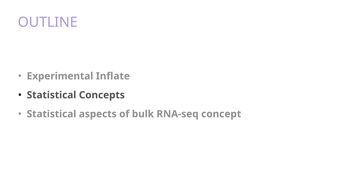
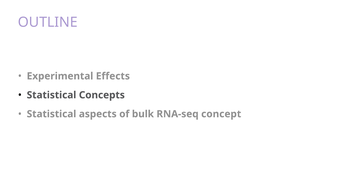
Inflate: Inflate -> Effects (113, 76)
